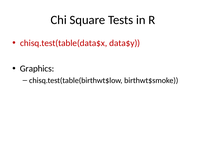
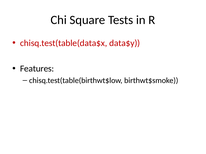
Graphics: Graphics -> Features (37, 69)
